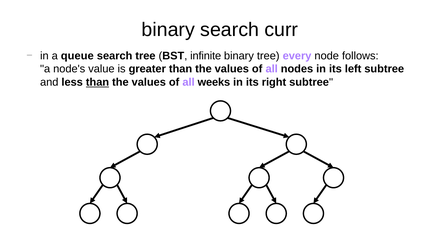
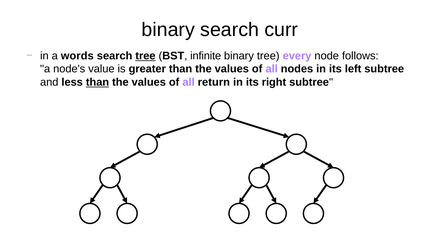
queue: queue -> words (77, 56)
tree underline: none -> present (145, 56)
weeks: weeks -> return (214, 82)
